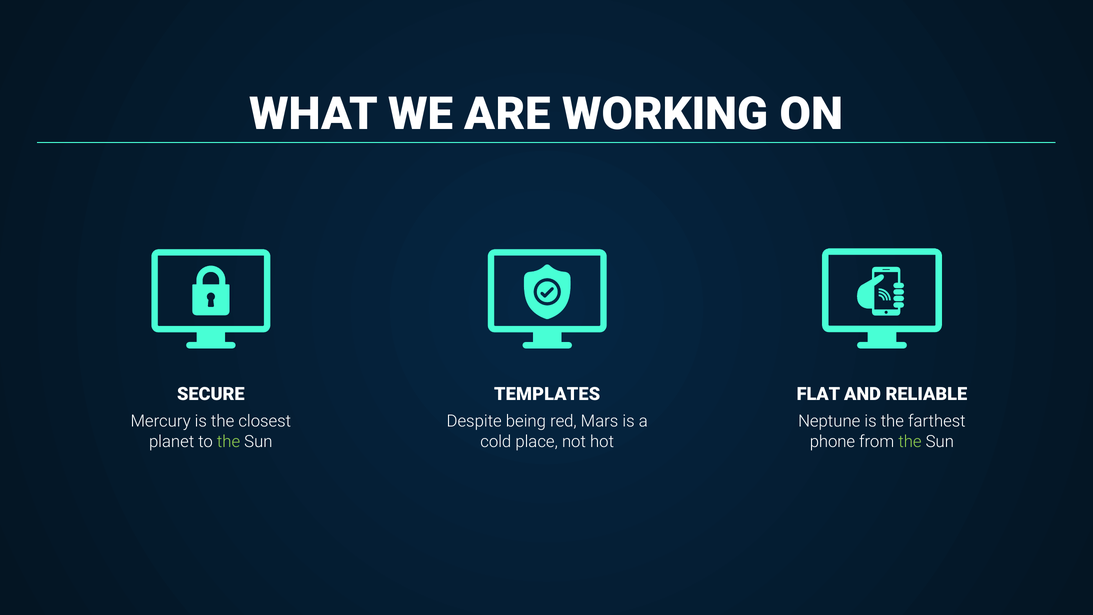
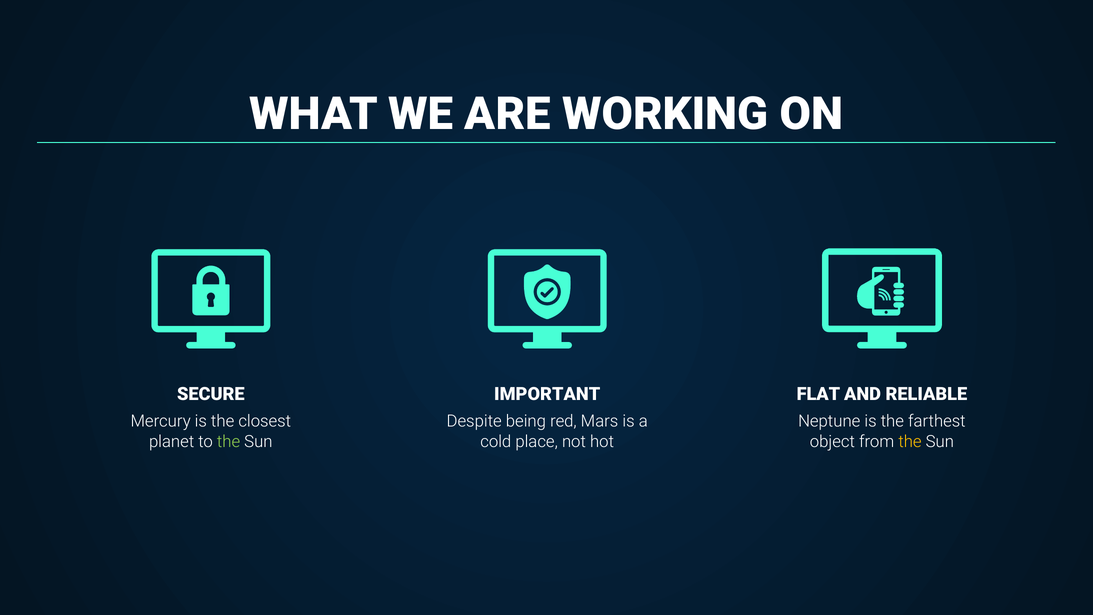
TEMPLATES: TEMPLATES -> IMPORTANT (547, 394)
phone: phone -> object (832, 441)
the colour: light green -> yellow (910, 441)
